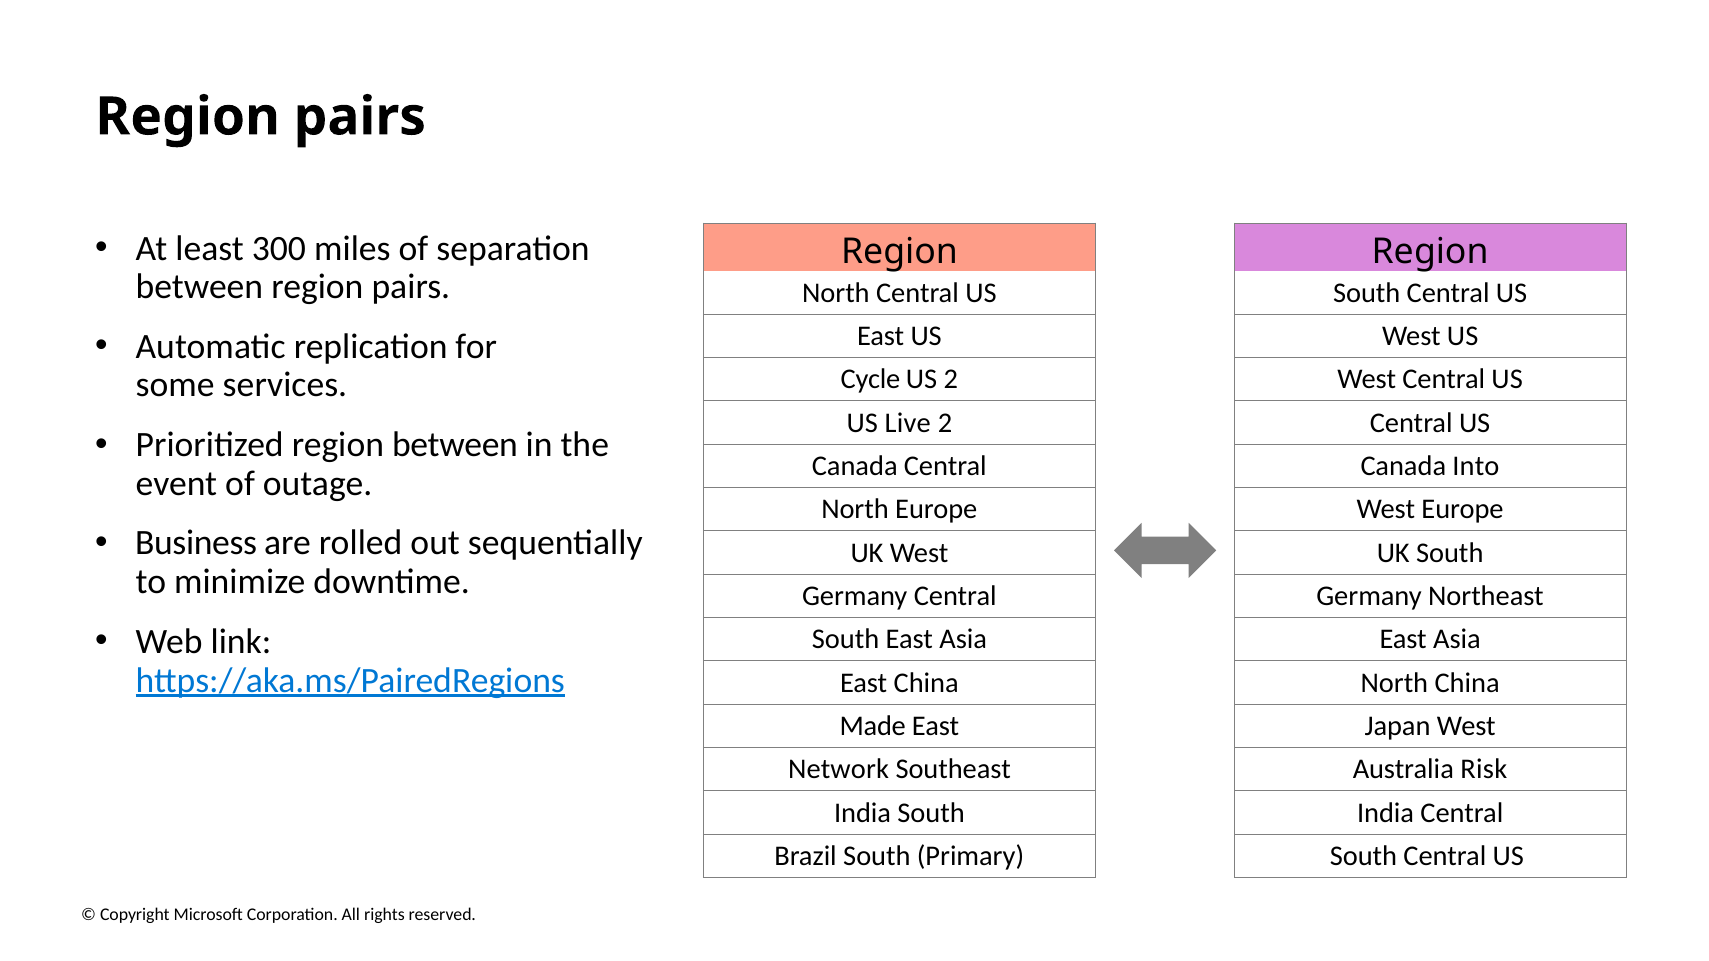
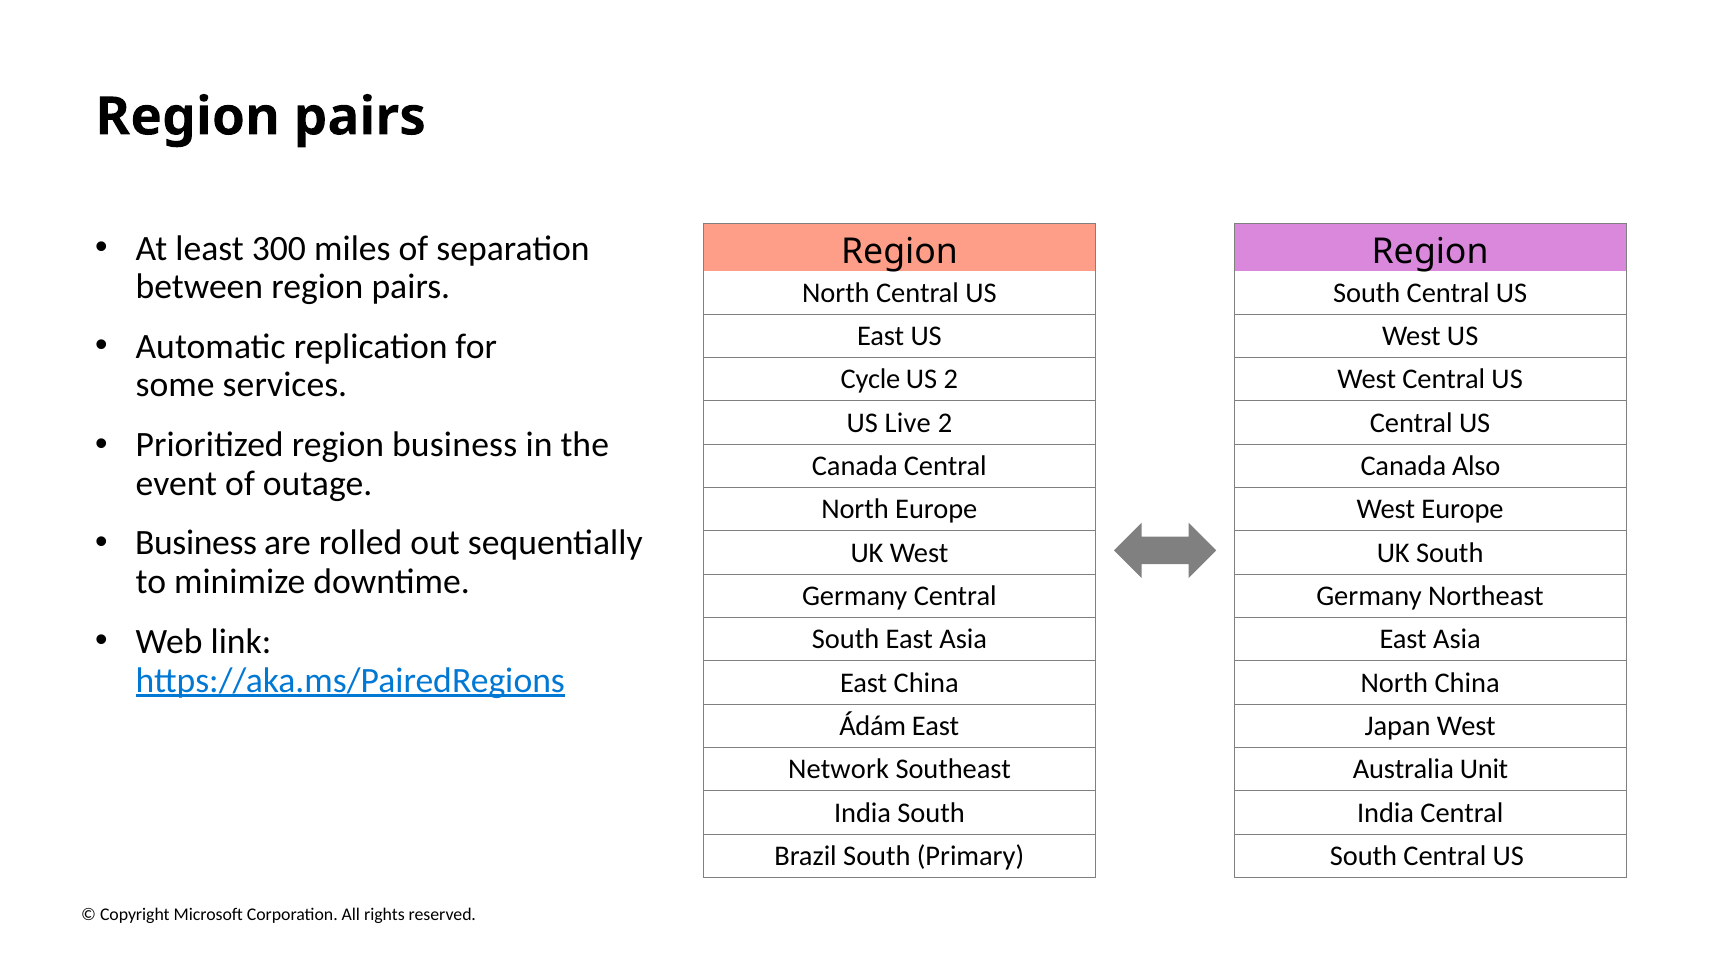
region between: between -> business (455, 445)
Into: Into -> Also (1476, 466)
Made: Made -> Ádám (873, 726)
Risk: Risk -> Unit (1484, 770)
